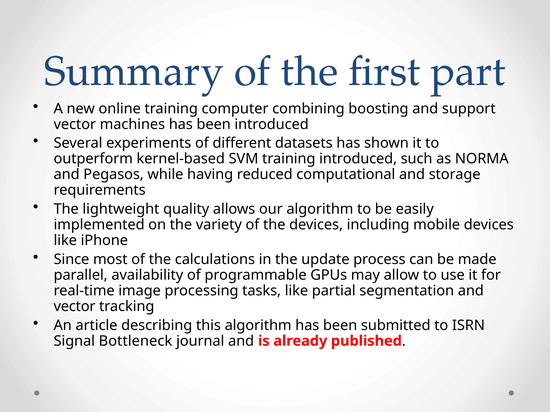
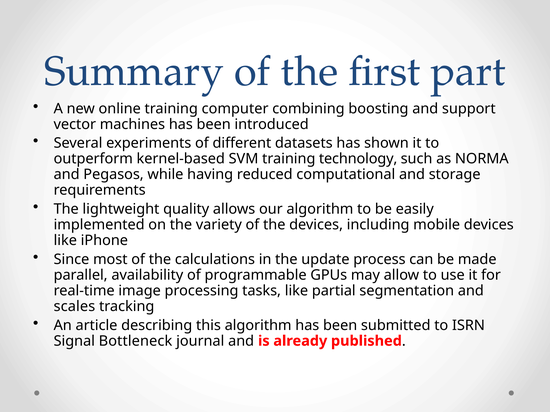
training introduced: introduced -> technology (358, 159)
vector: vector -> scales (74, 307)
